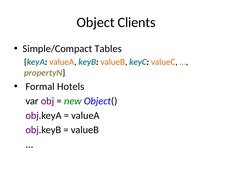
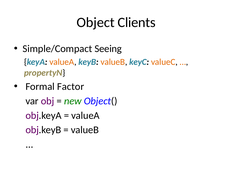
Tables: Tables -> Seeing (108, 49)
Hotels: Hotels -> Factor (71, 87)
